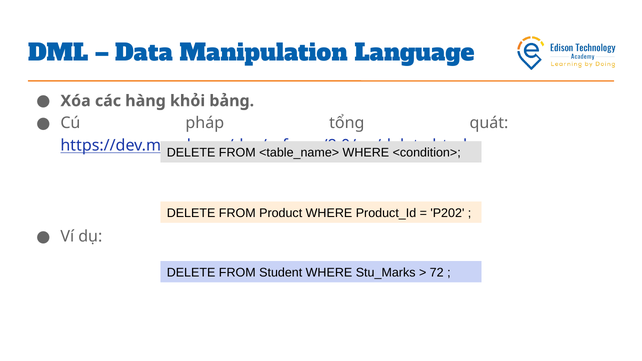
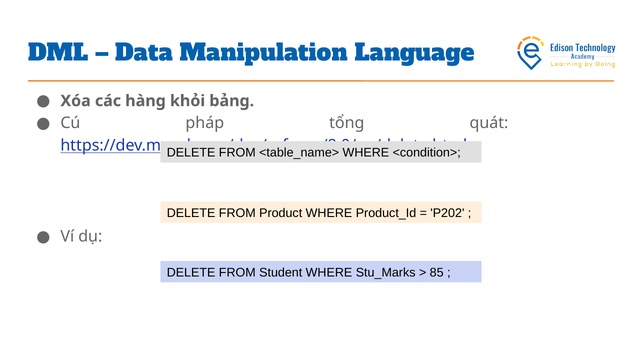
72: 72 -> 85 (437, 273)
